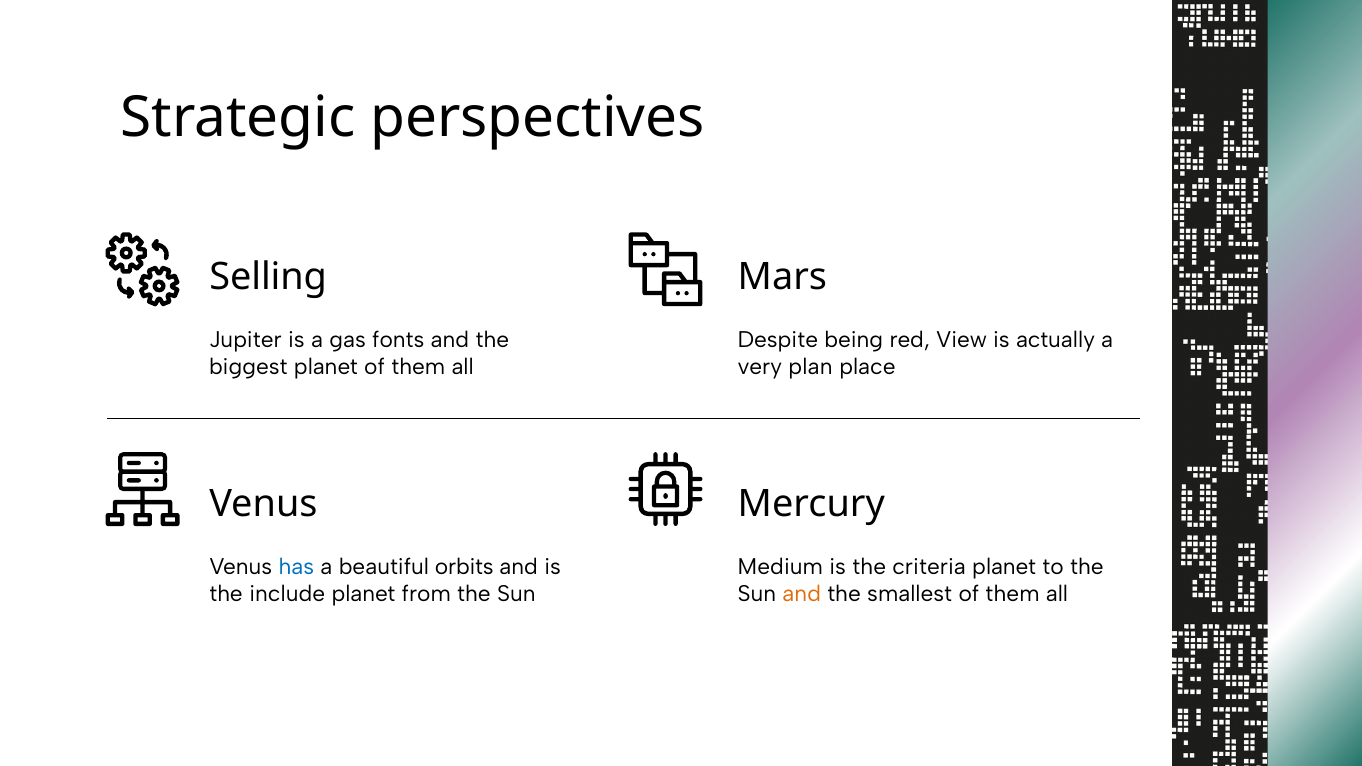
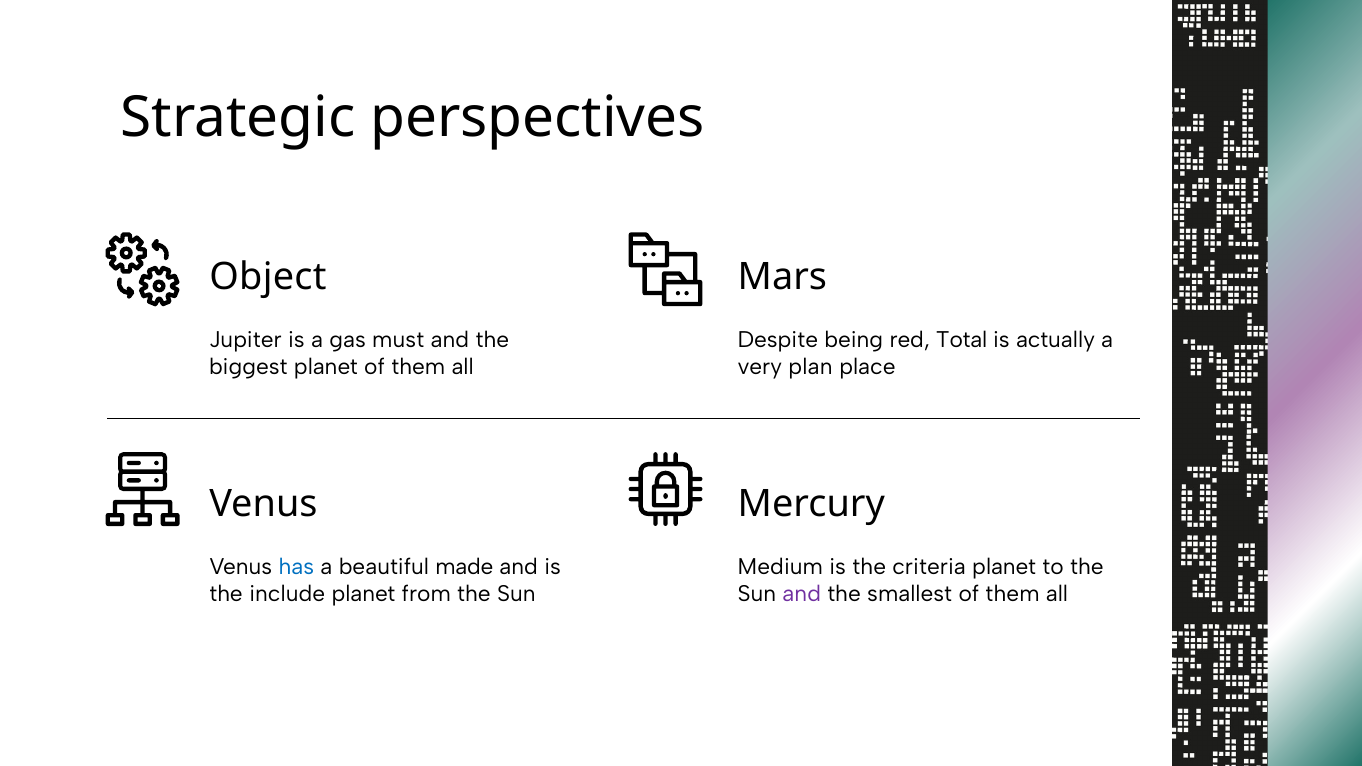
Selling: Selling -> Object (268, 277)
fonts: fonts -> must (398, 340)
View: View -> Total (962, 340)
orbits: orbits -> made (464, 567)
and colour: orange -> purple (802, 594)
